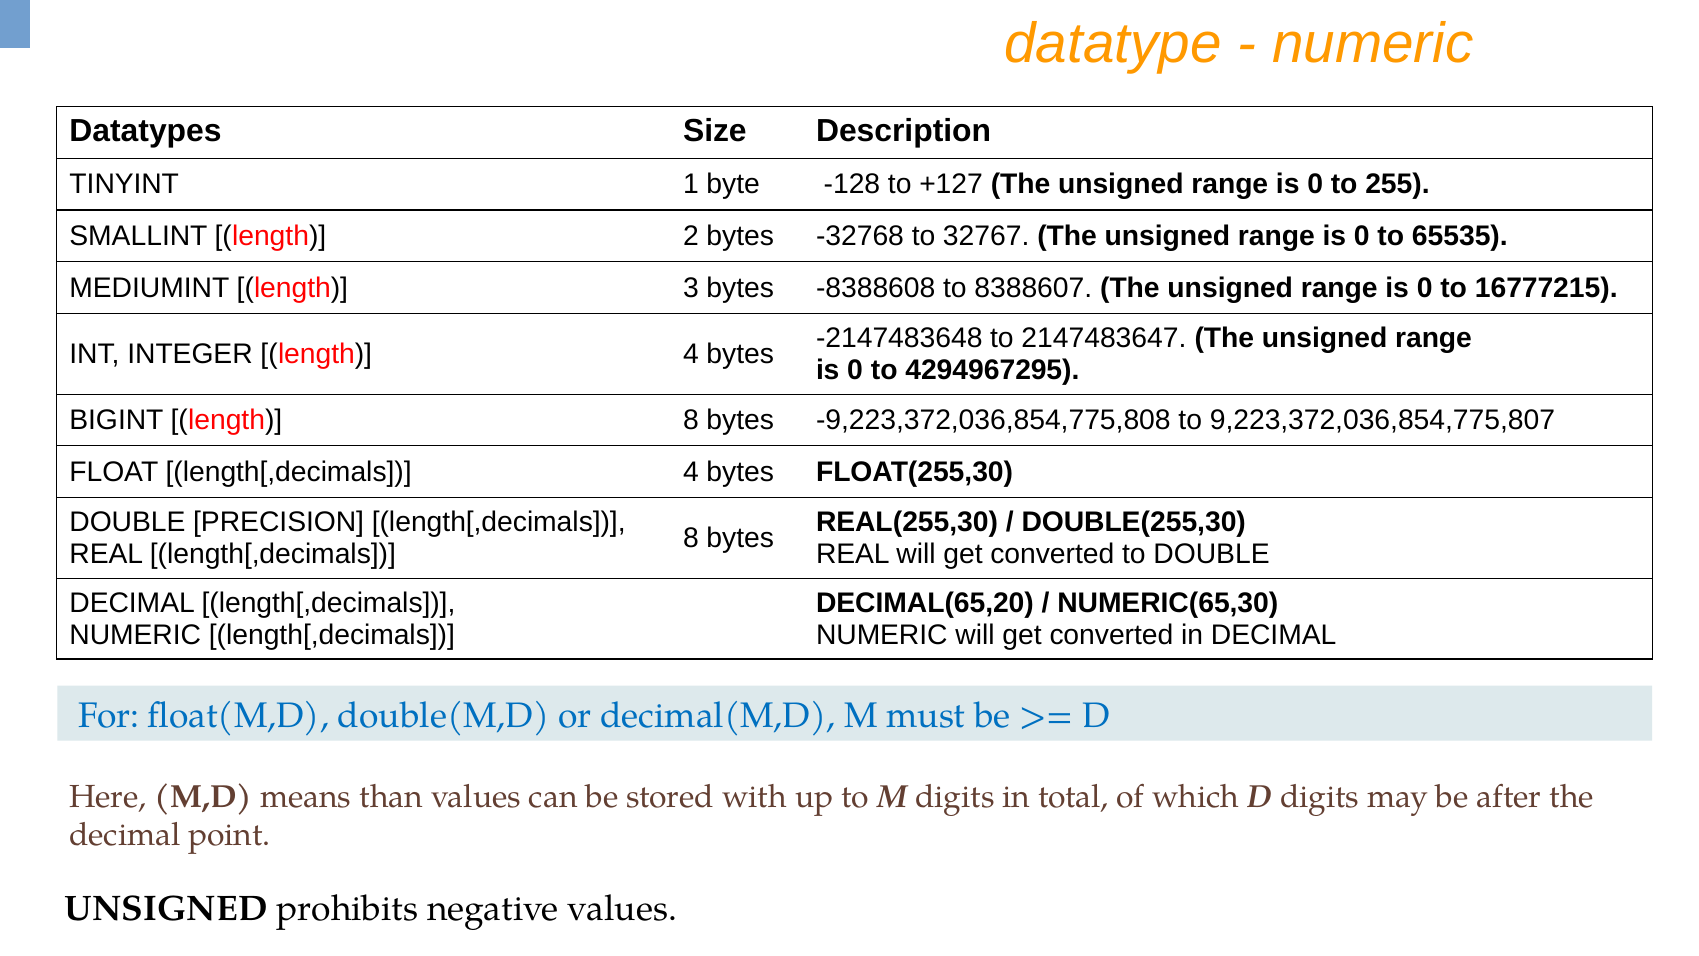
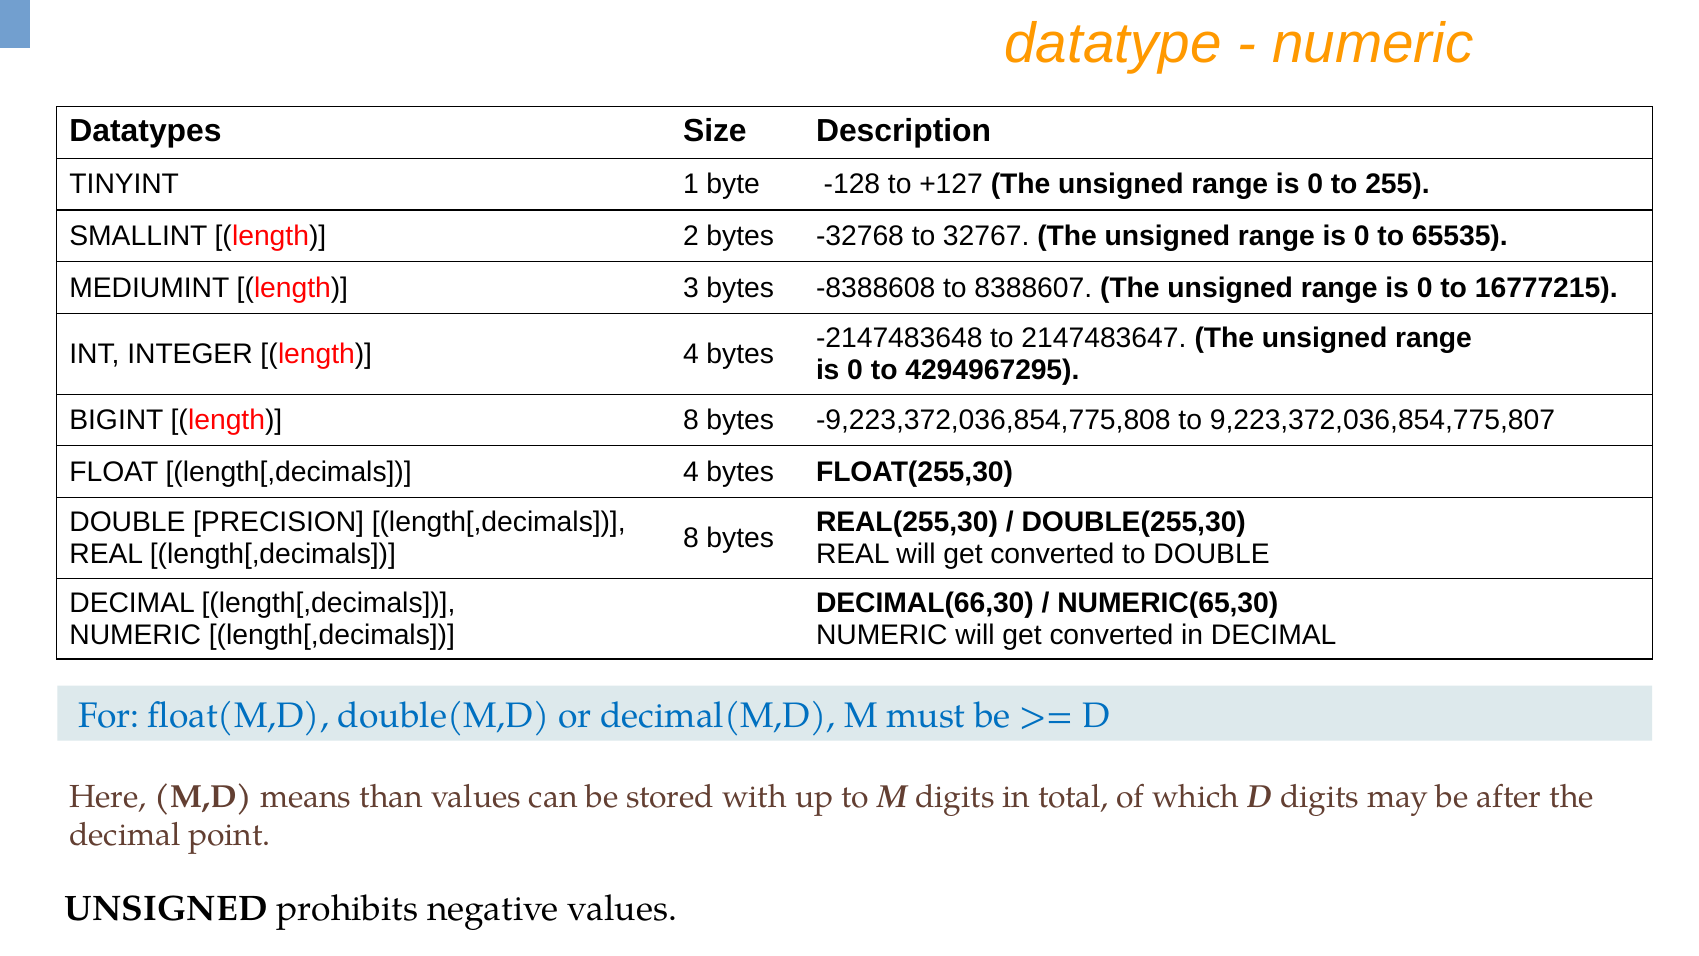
DECIMAL(65,20: DECIMAL(65,20 -> DECIMAL(66,30 (925, 603)
